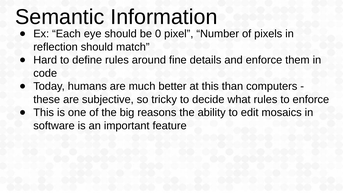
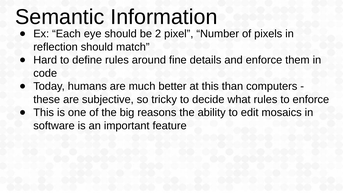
0: 0 -> 2 (158, 34)
